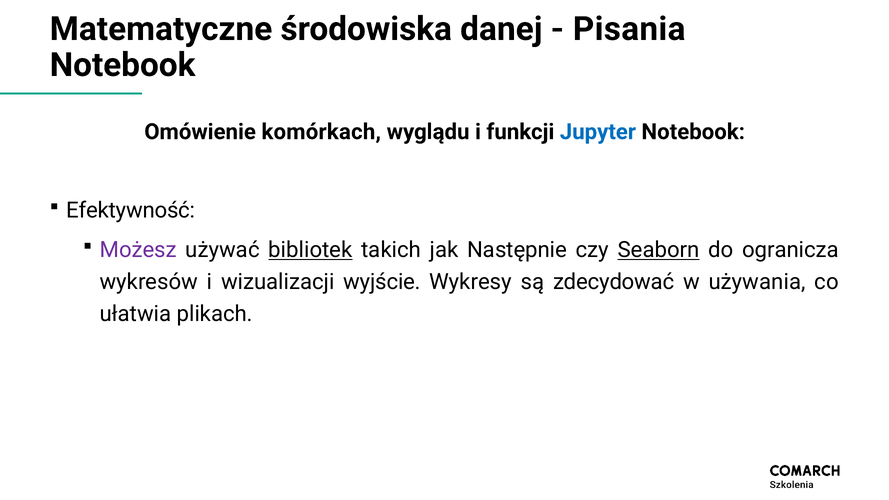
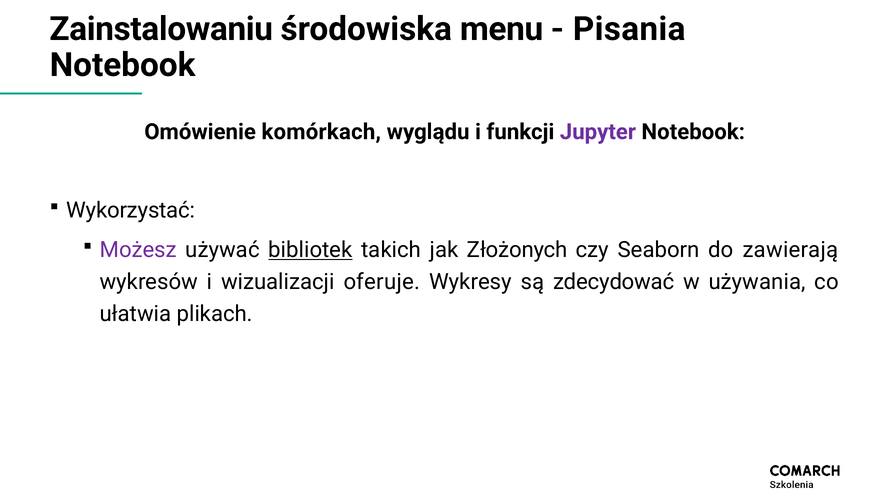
Matematyczne: Matematyczne -> Zainstalowaniu (161, 29)
danej: danej -> menu (502, 29)
Jupyter colour: blue -> purple (598, 132)
Efektywność: Efektywność -> Wykorzystać (131, 211)
Następnie: Następnie -> Złożonych (517, 250)
Seaborn underline: present -> none (659, 250)
ogranicza: ogranicza -> zawierają (790, 250)
wyjście: wyjście -> oferuje (382, 282)
